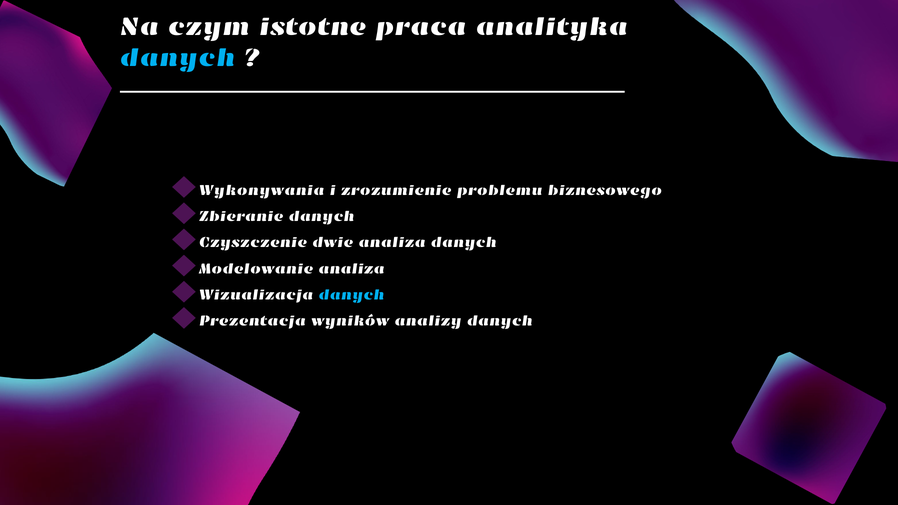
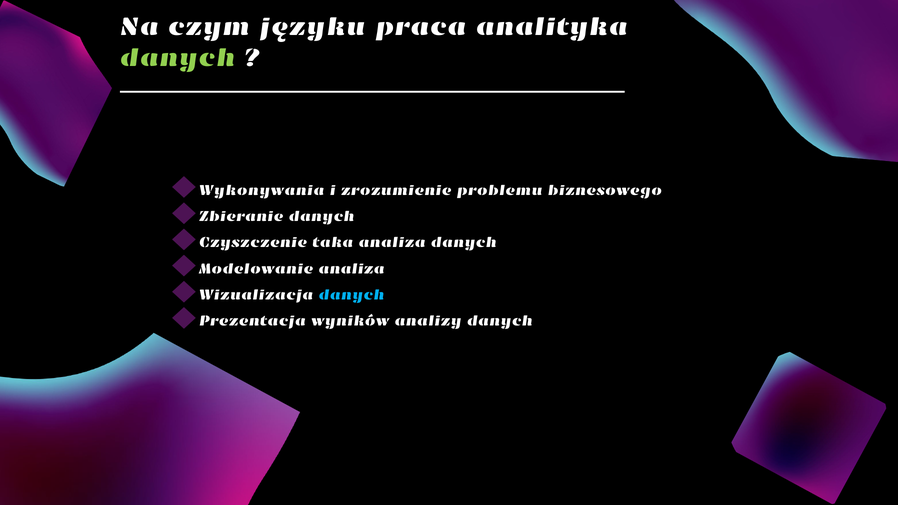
istotne: istotne -> języku (313, 27)
danych colour: light blue -> light green (178, 58)
dwie: dwie -> taka (333, 243)
